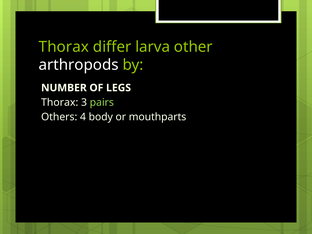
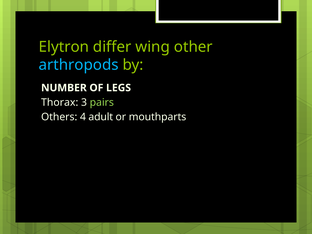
Thorax: Thorax -> Elytron (64, 47)
larva: larva -> wing (153, 47)
arthropods colour: white -> light blue (79, 65)
body: body -> adult (101, 117)
